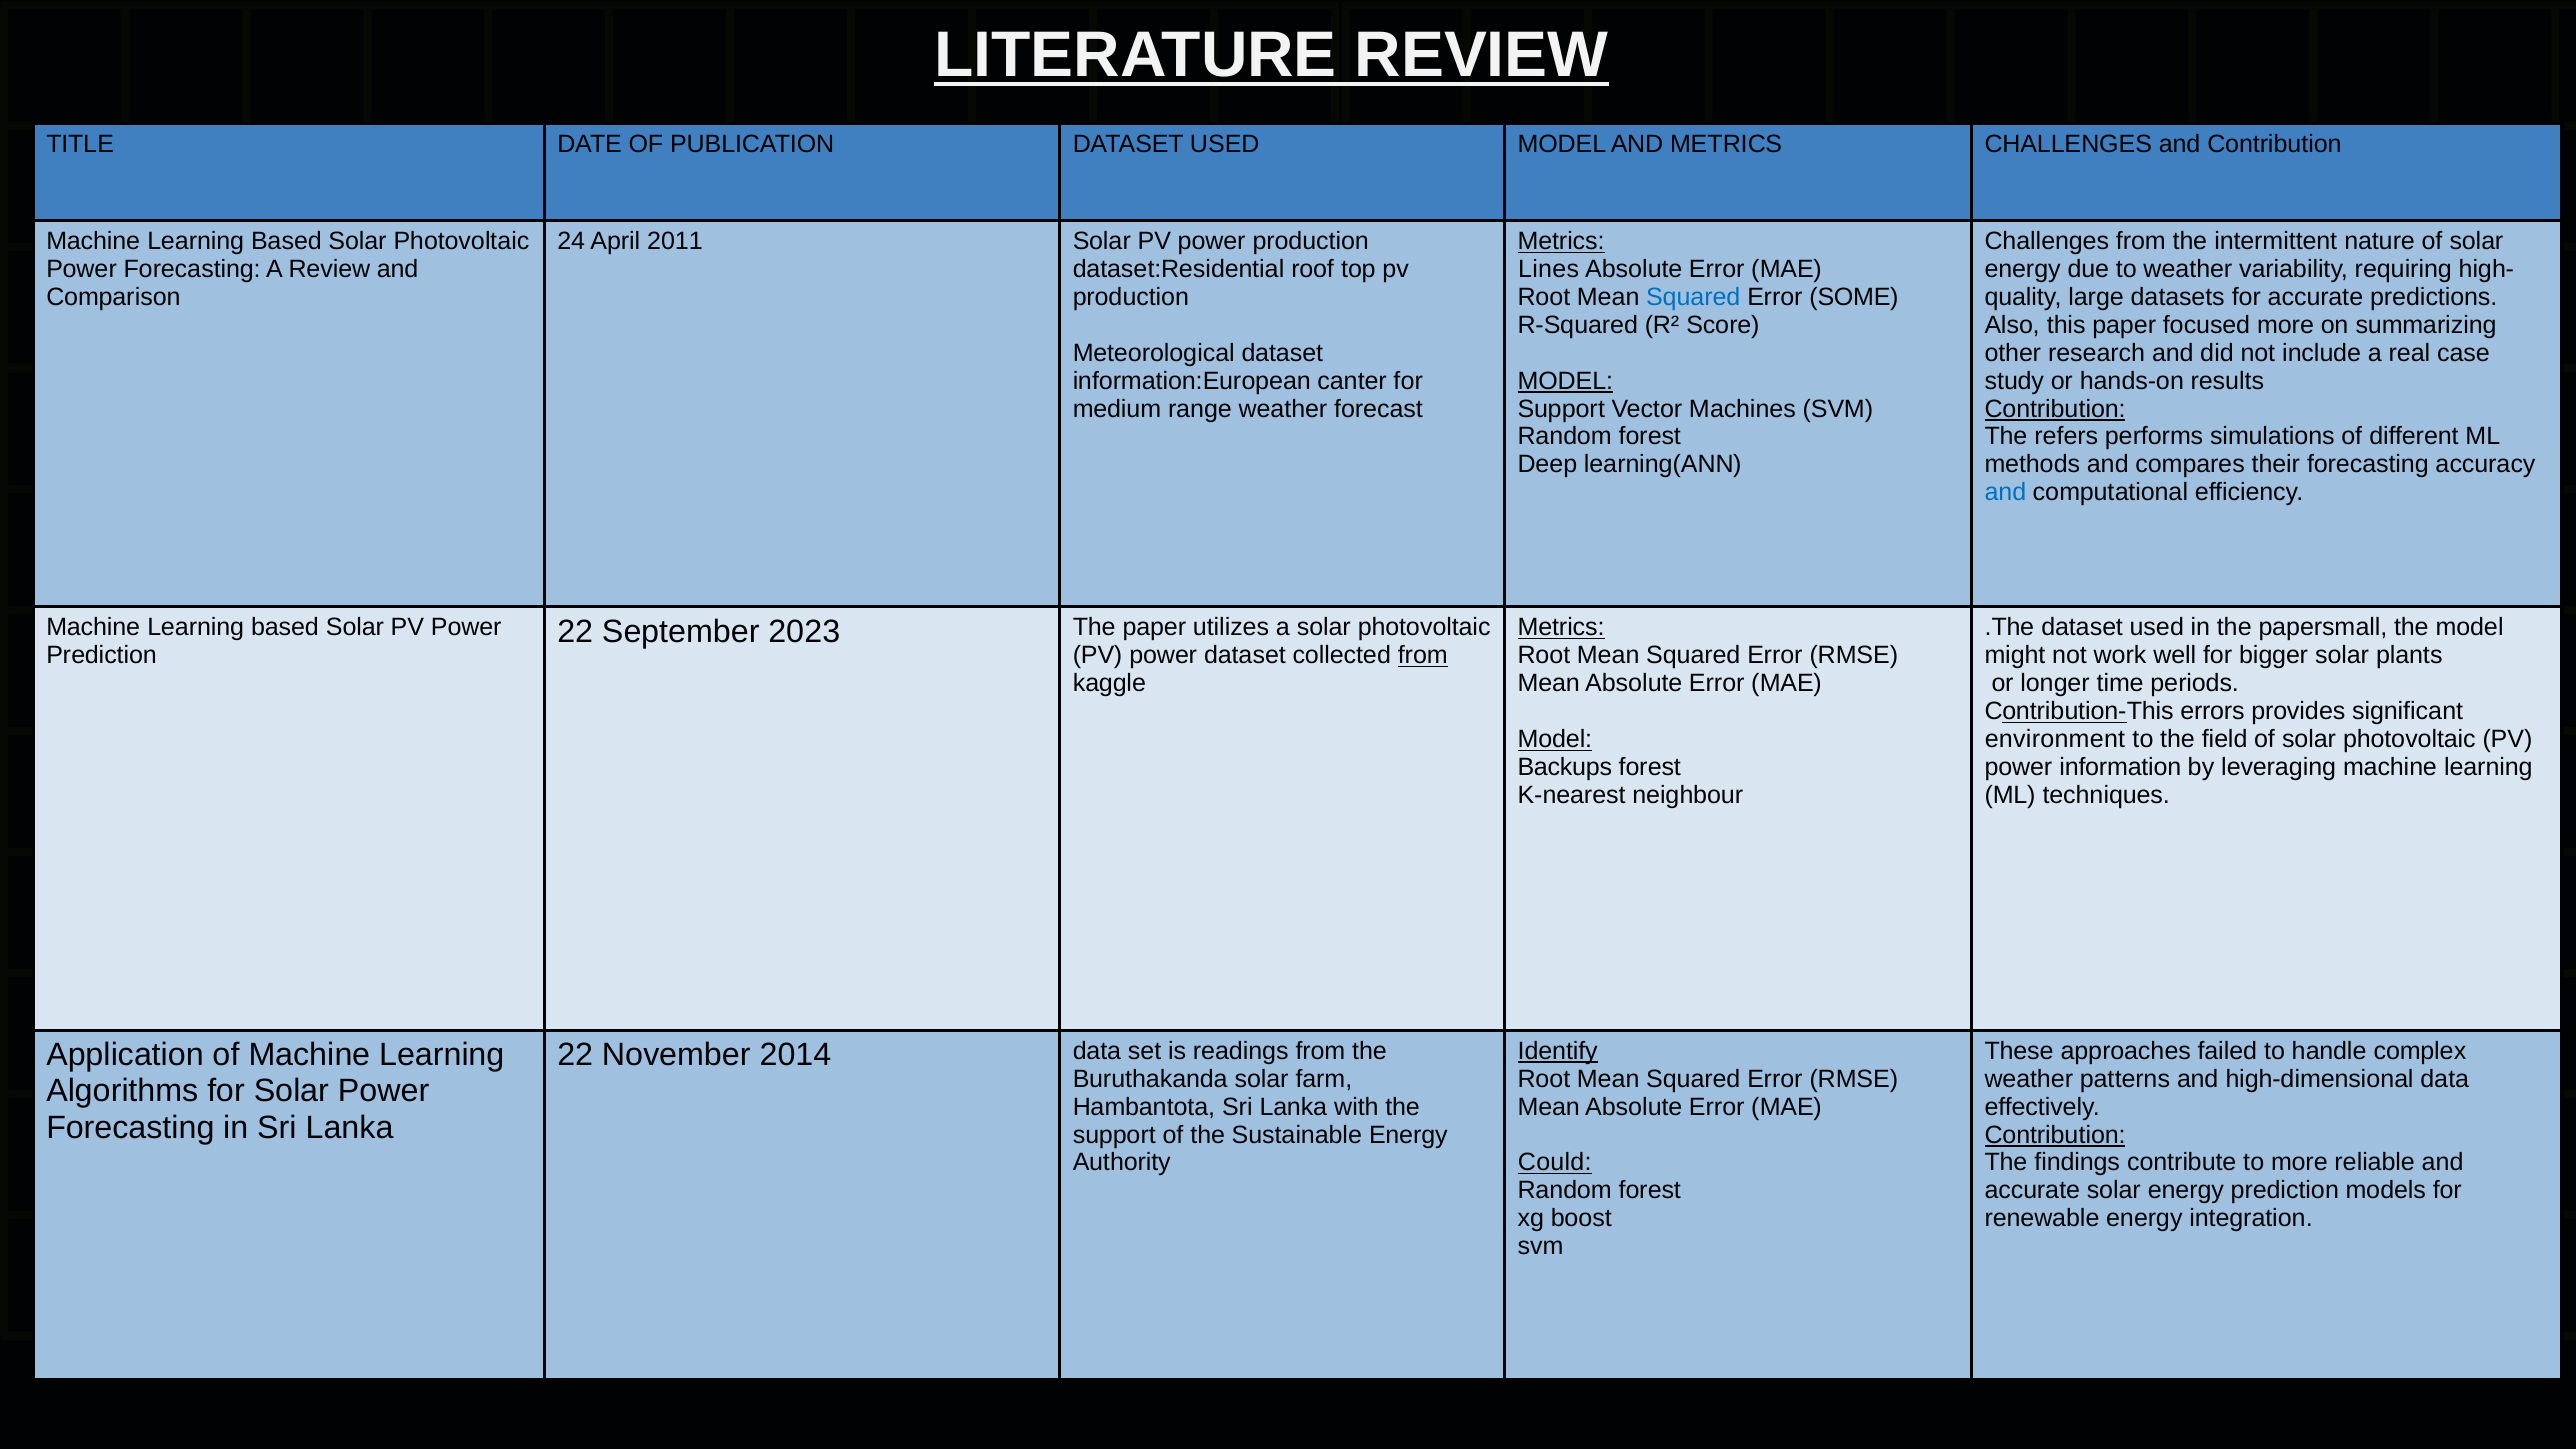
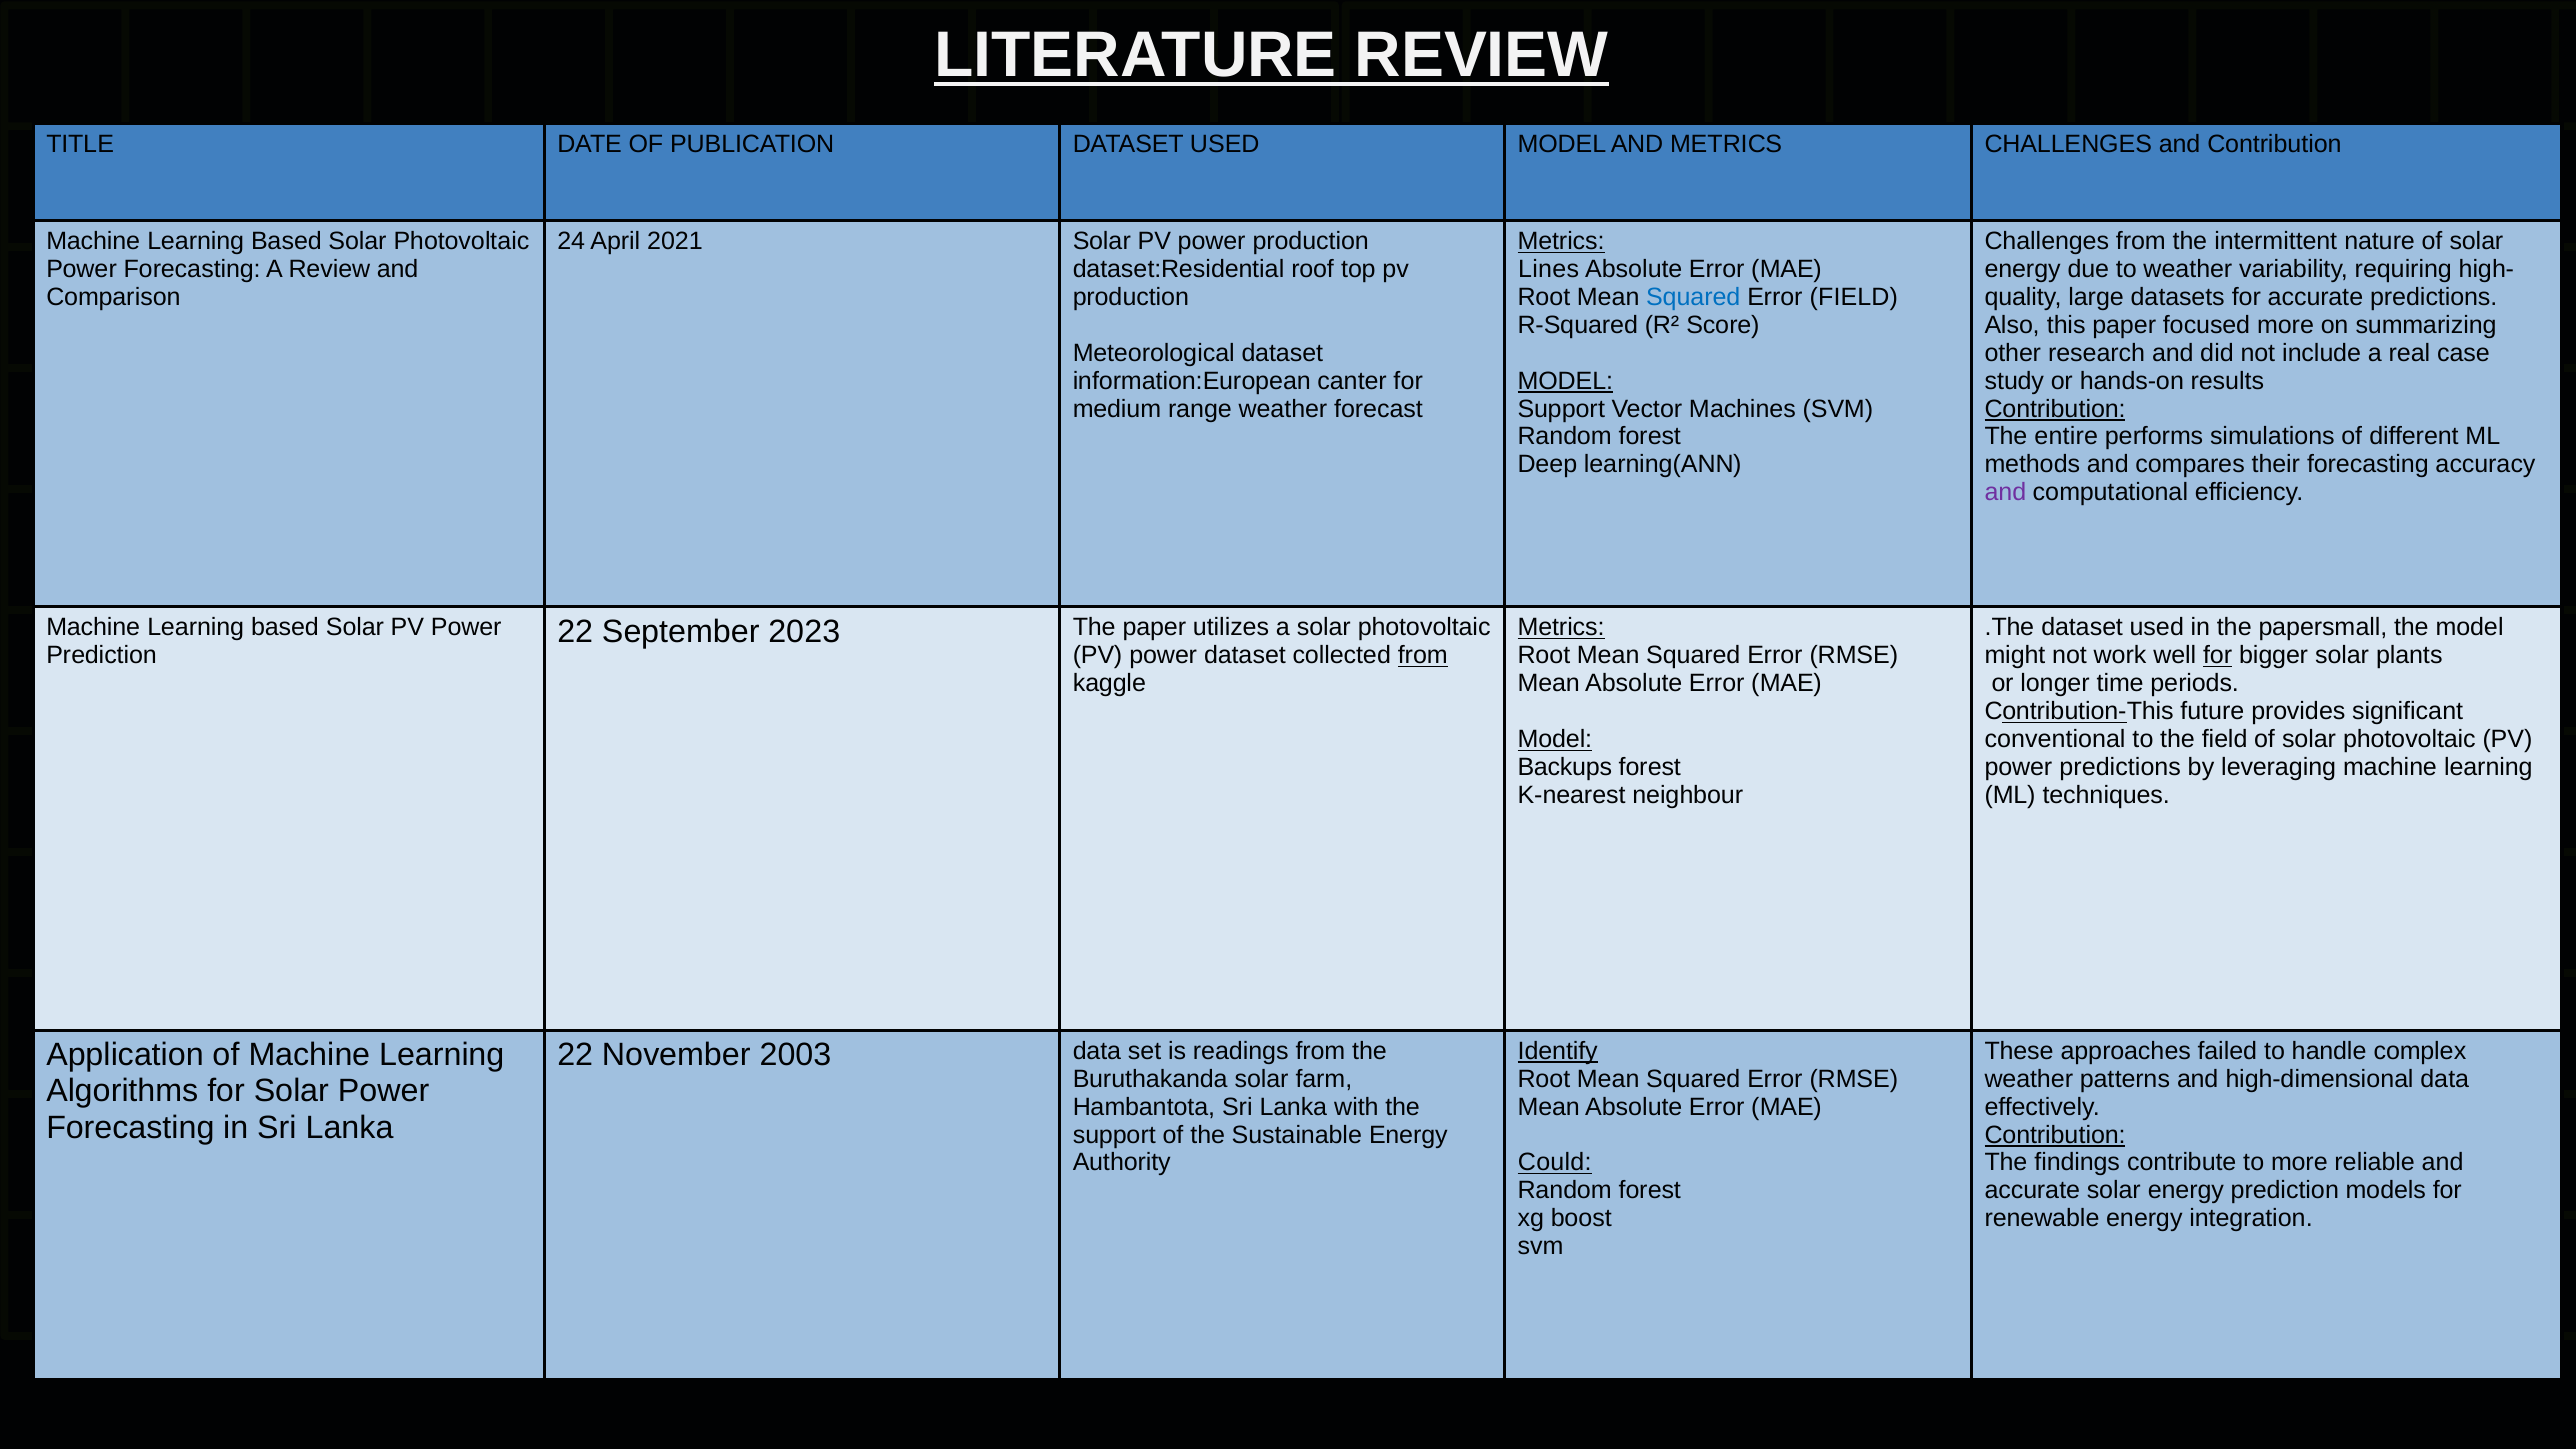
2011: 2011 -> 2021 (675, 241)
Error SOME: SOME -> FIELD (1854, 297)
refers: refers -> entire (2066, 437)
and colour: blue -> purple (2005, 492)
for underline: none -> present (2218, 656)
errors: errors -> future (2212, 711)
environment: environment -> conventional (2055, 739)
power information: information -> predictions (2120, 767)
2014: 2014 -> 2003 (795, 1055)
